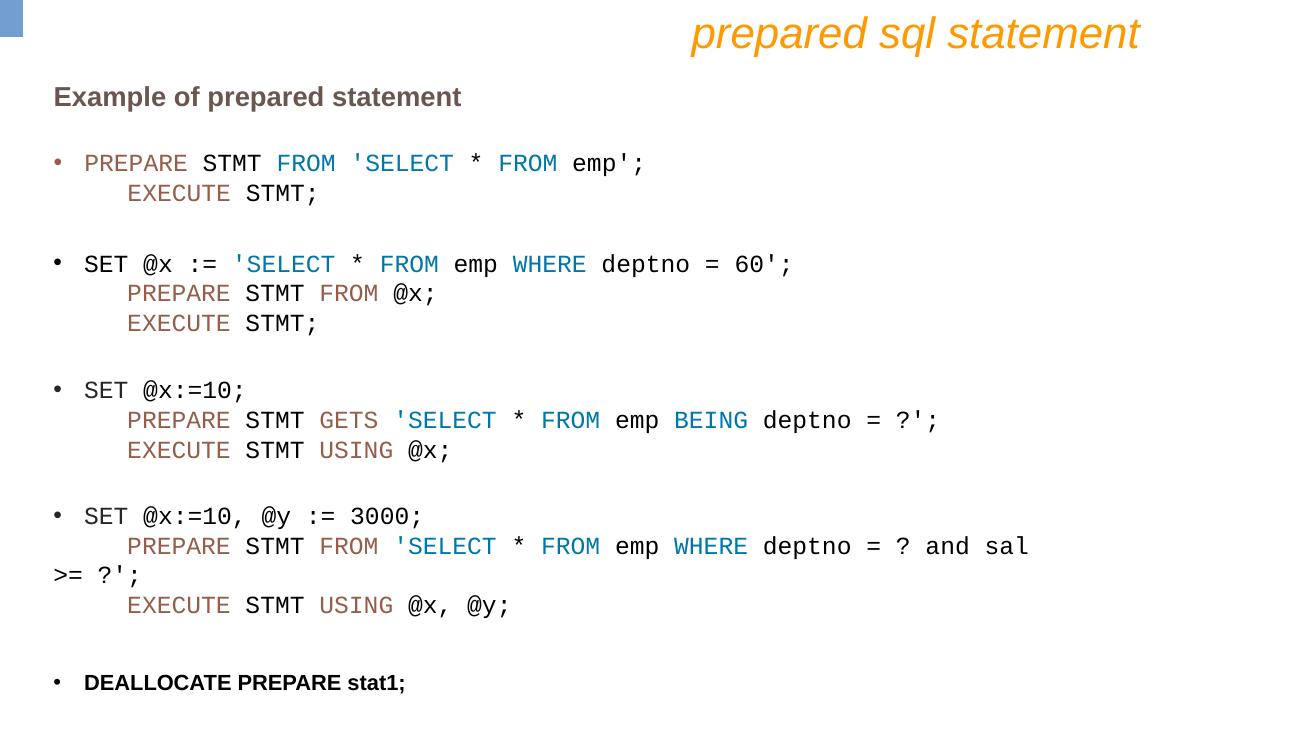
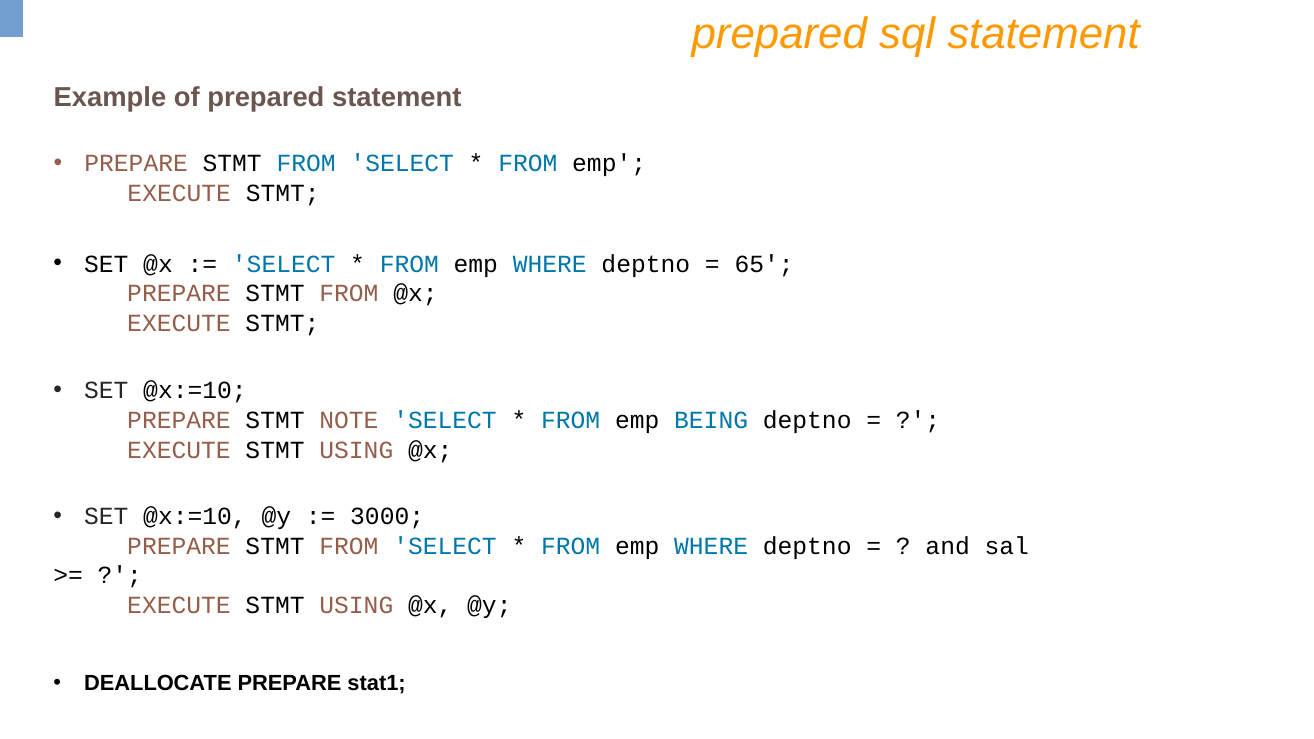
60: 60 -> 65 (764, 264)
GETS: GETS -> NOTE (349, 420)
